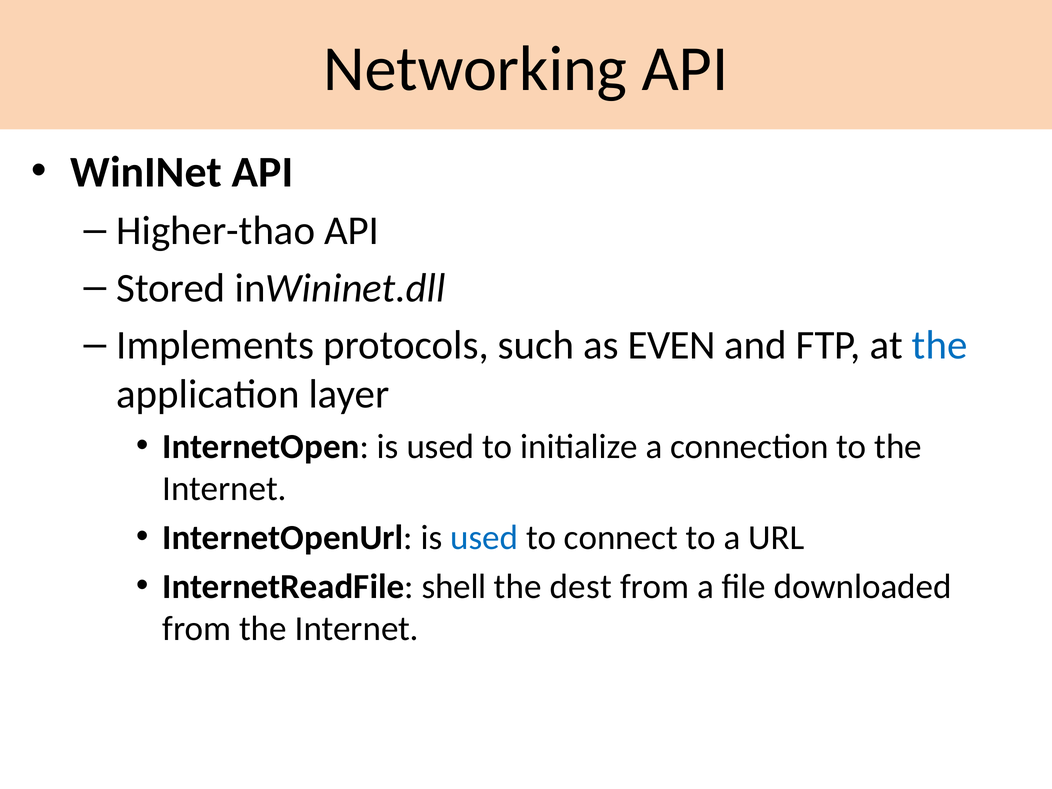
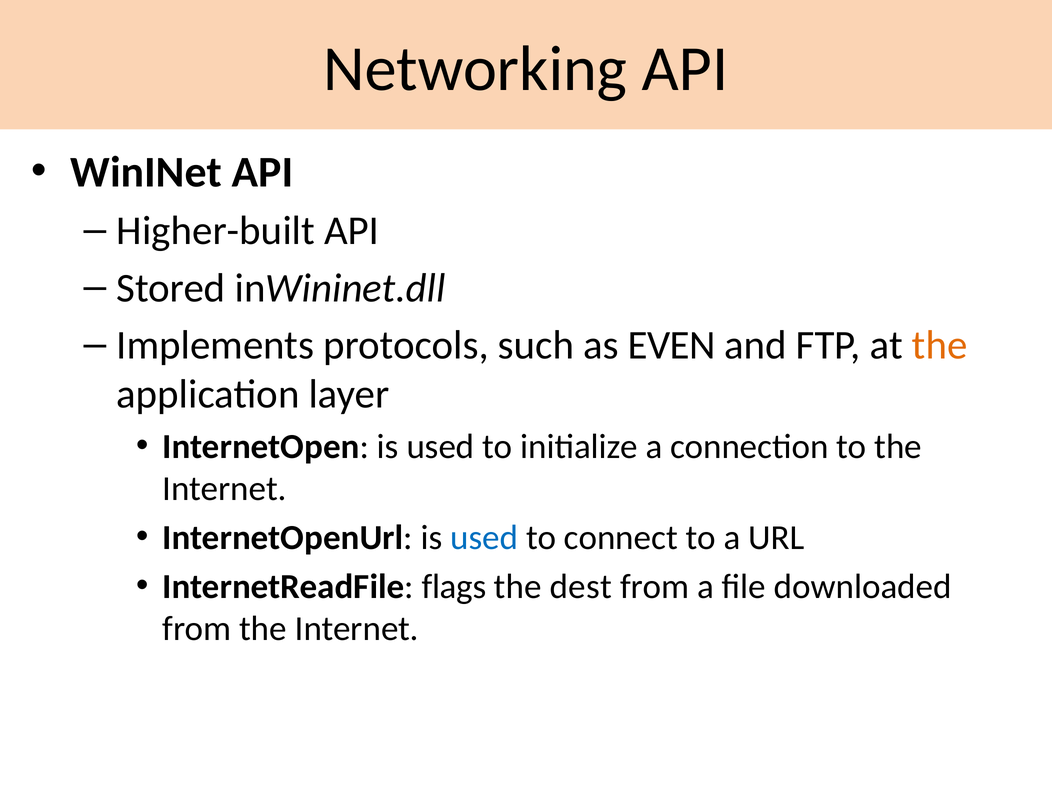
Higher-thao: Higher-thao -> Higher-built (216, 231)
the colour: blue -> orange (940, 345)
shell: shell -> flags (454, 587)
